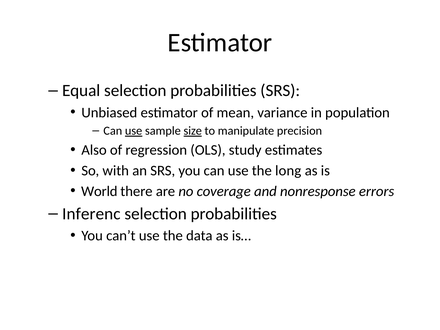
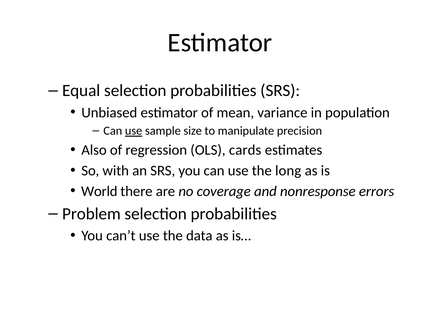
size underline: present -> none (193, 131)
study: study -> cards (245, 150)
Inferenc: Inferenc -> Problem (91, 214)
